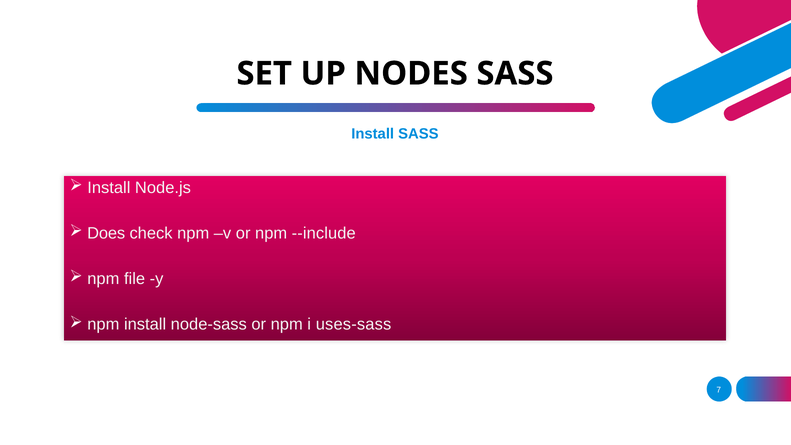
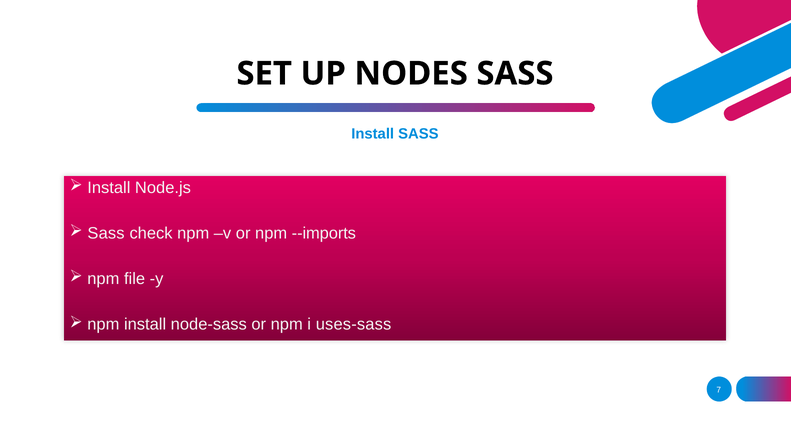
Does: Does -> Sass (106, 233)
--include: --include -> --imports (324, 233)
